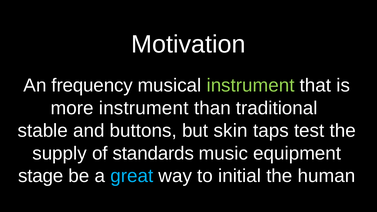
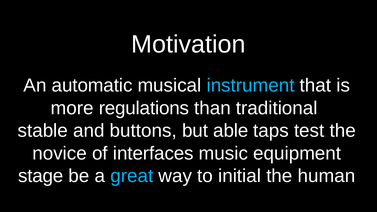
frequency: frequency -> automatic (92, 85)
instrument colour: light green -> light blue (251, 85)
more instrument: instrument -> regulations (144, 108)
skin: skin -> able (231, 131)
supply: supply -> novice (60, 153)
standards: standards -> interfaces (153, 153)
